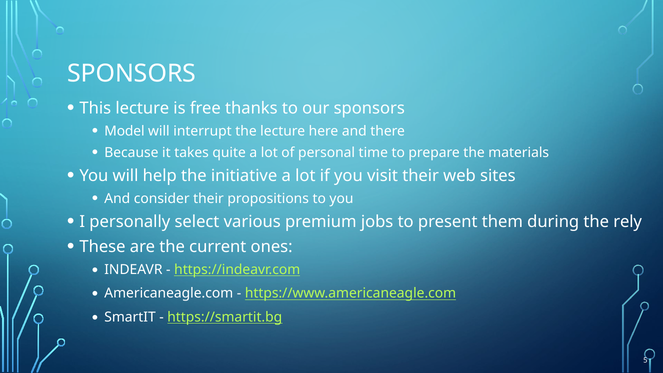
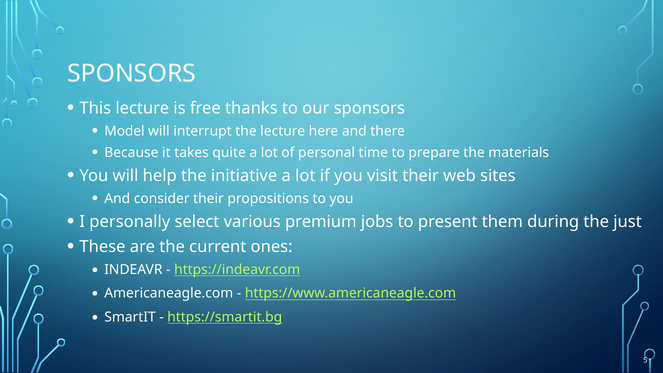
rely: rely -> just (628, 222)
